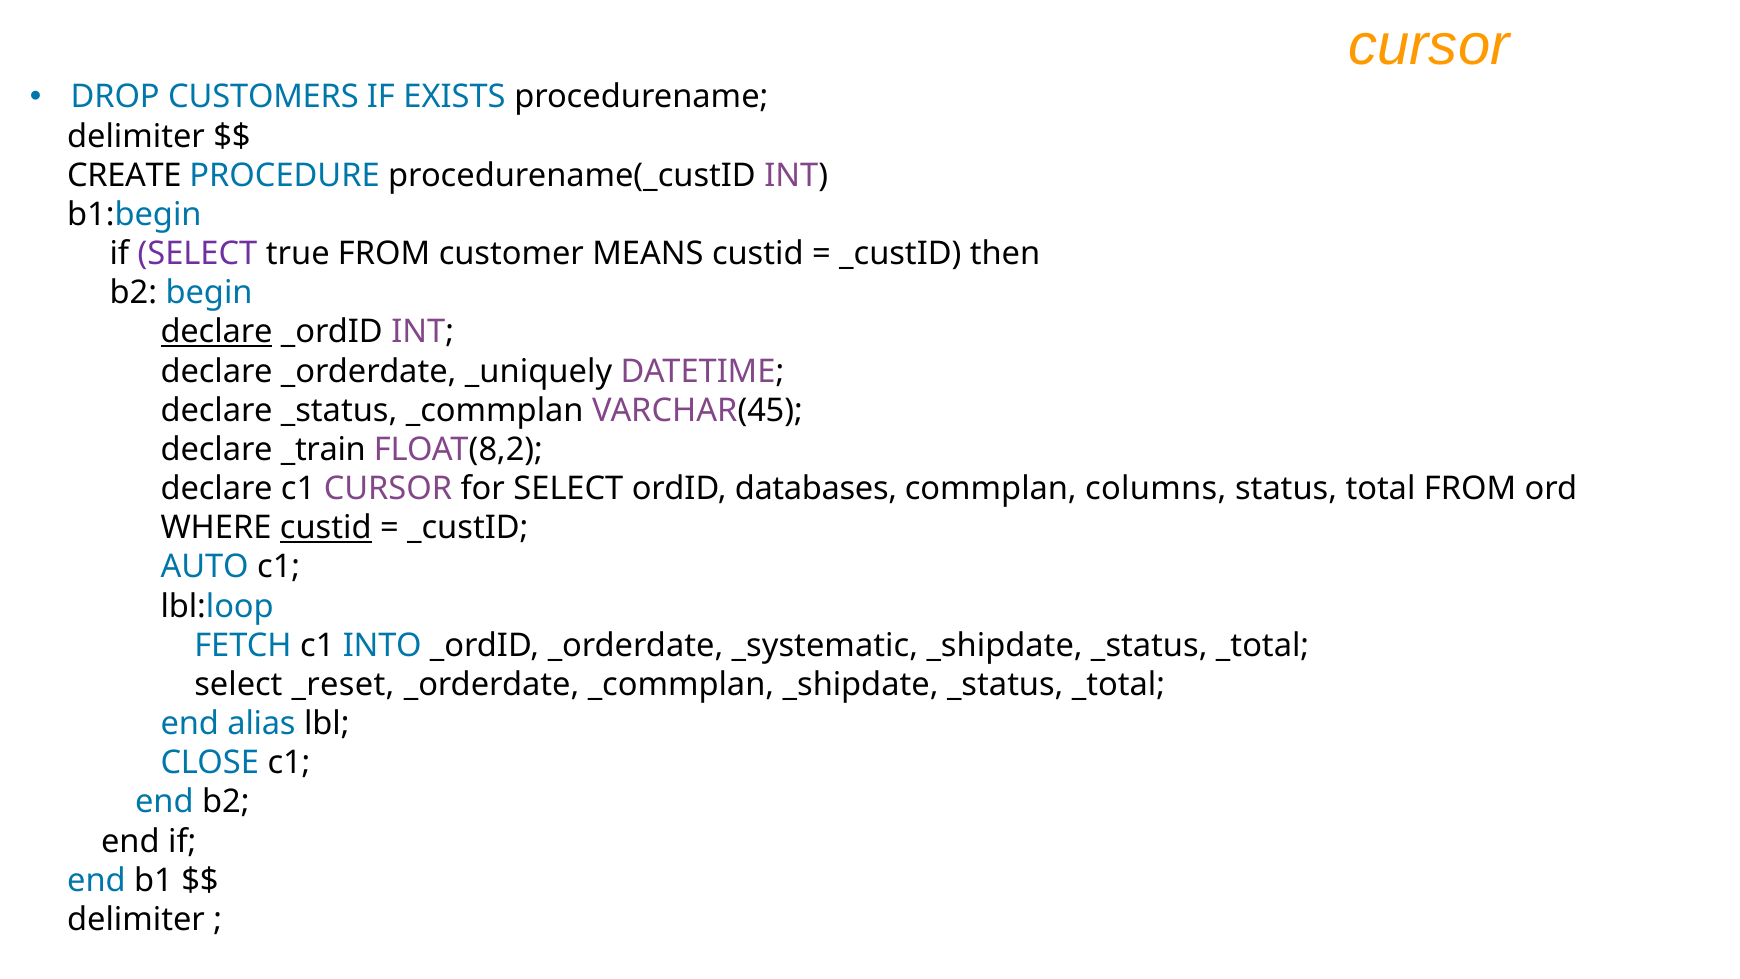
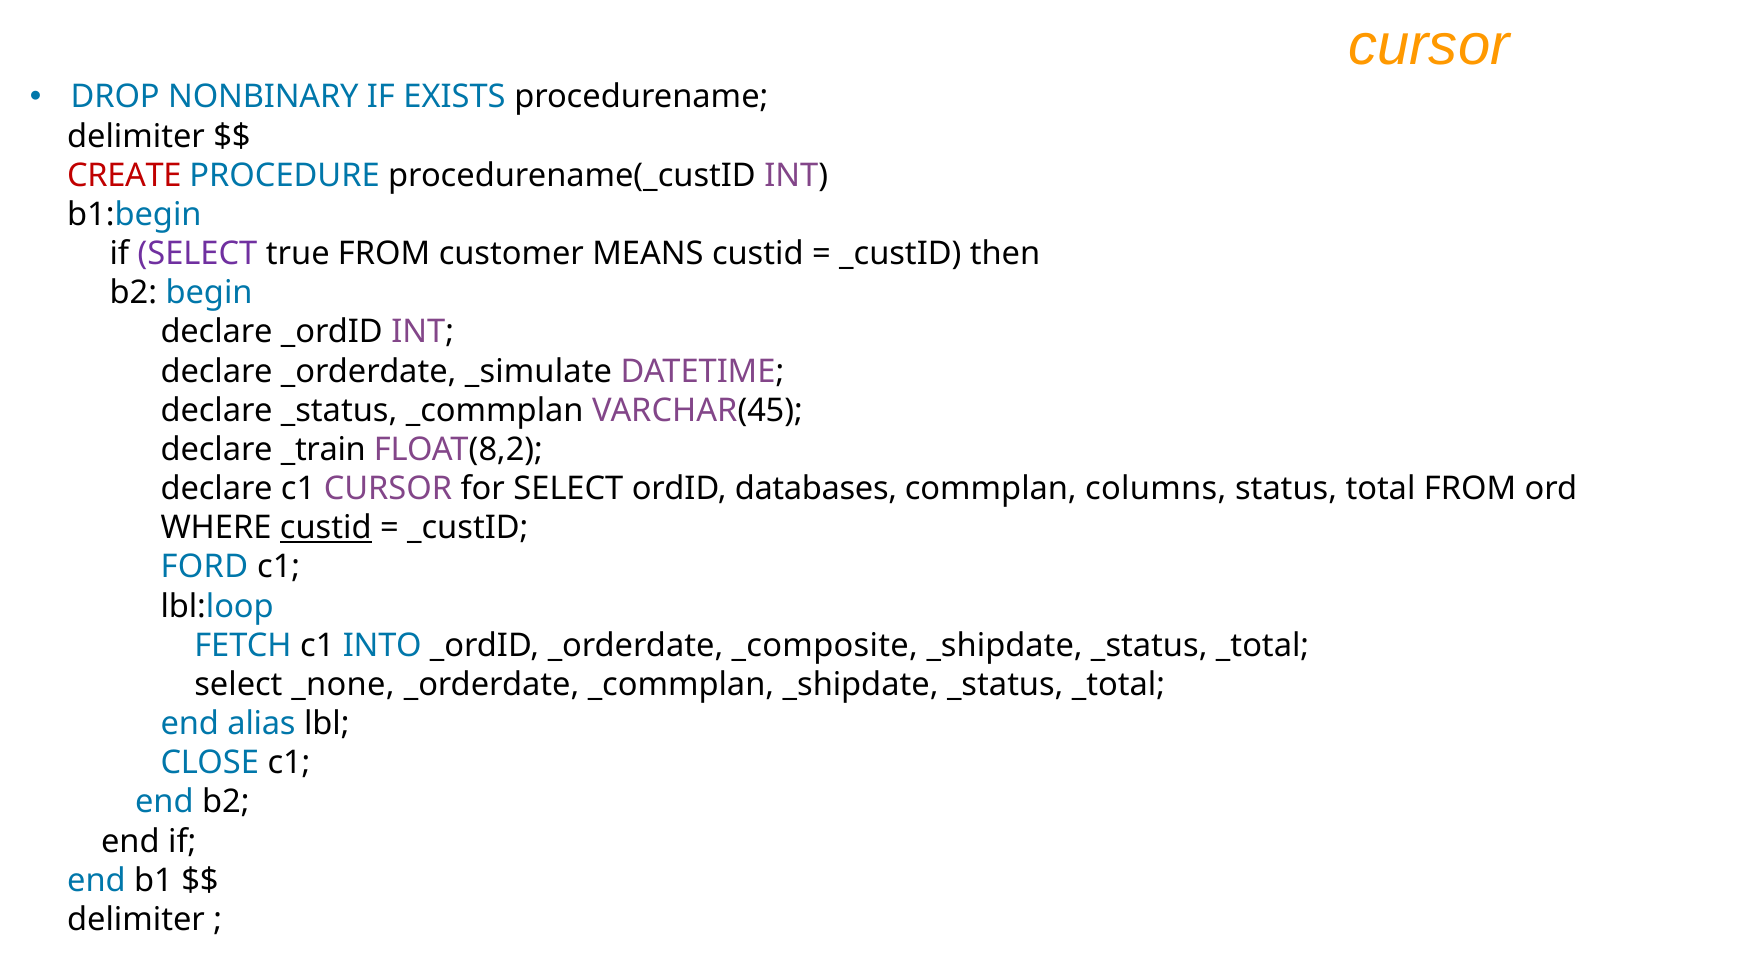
CUSTOMERS: CUSTOMERS -> NONBINARY (263, 97)
CREATE colour: black -> red (124, 175)
declare underline: present -> none (217, 332)
_uniquely: _uniquely -> _simulate (539, 371)
AUTO: AUTO -> FORD (204, 567)
_systematic: _systematic -> _composite (825, 645)
_reset: _reset -> _none (343, 684)
